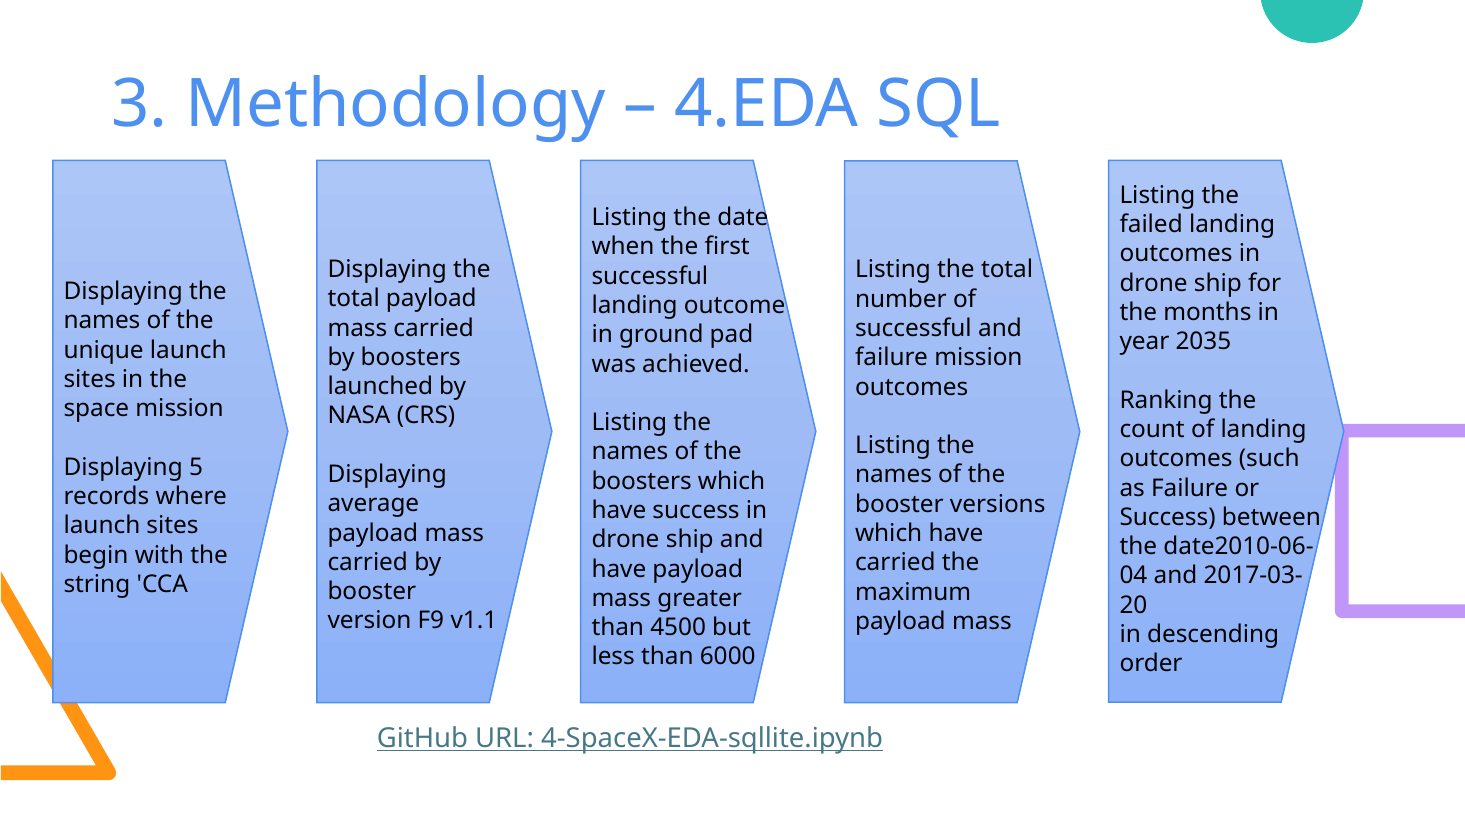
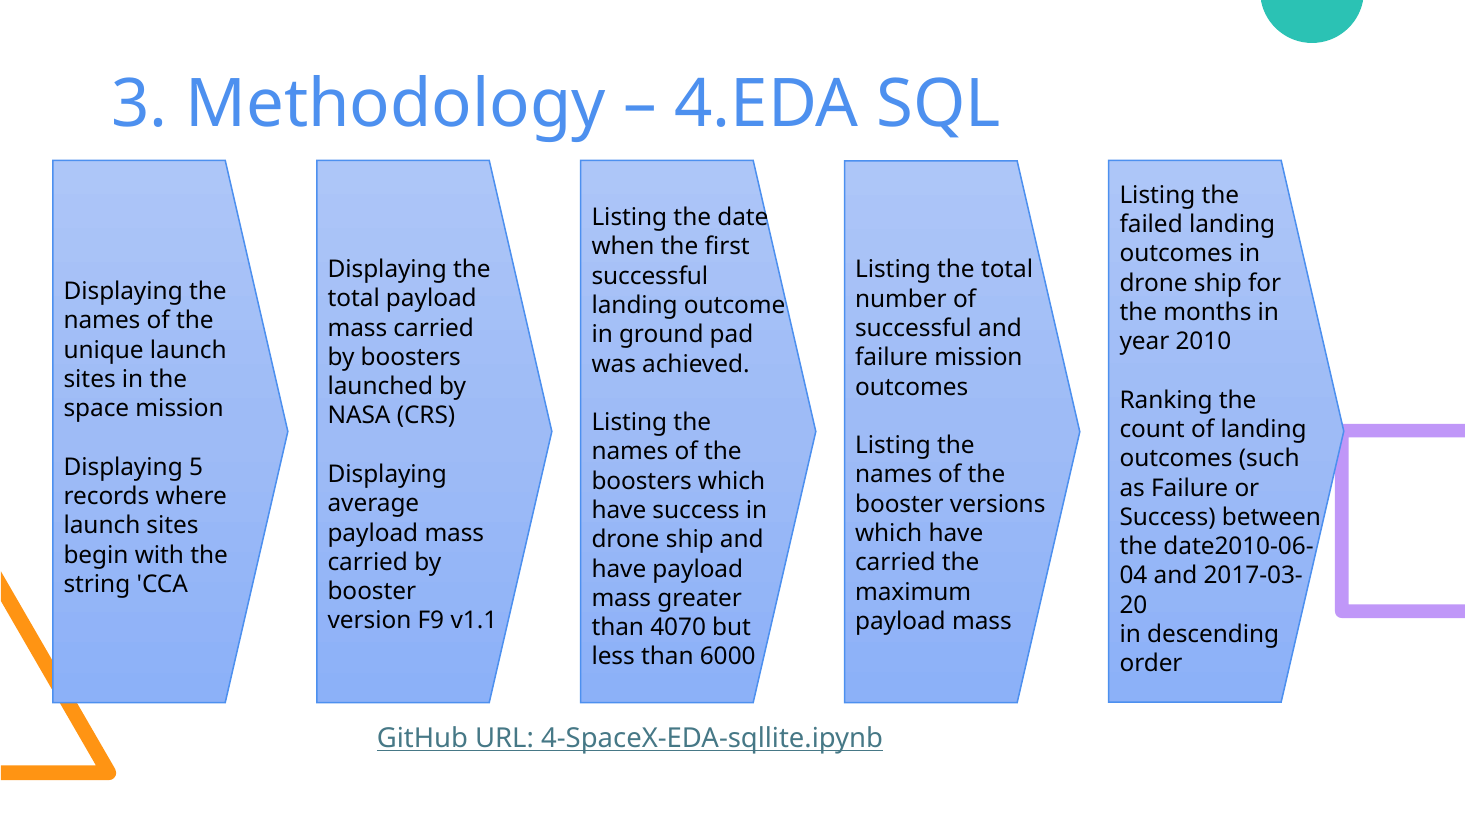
2035: 2035 -> 2010 (1203, 342)
4500: 4500 -> 4070 (678, 628)
